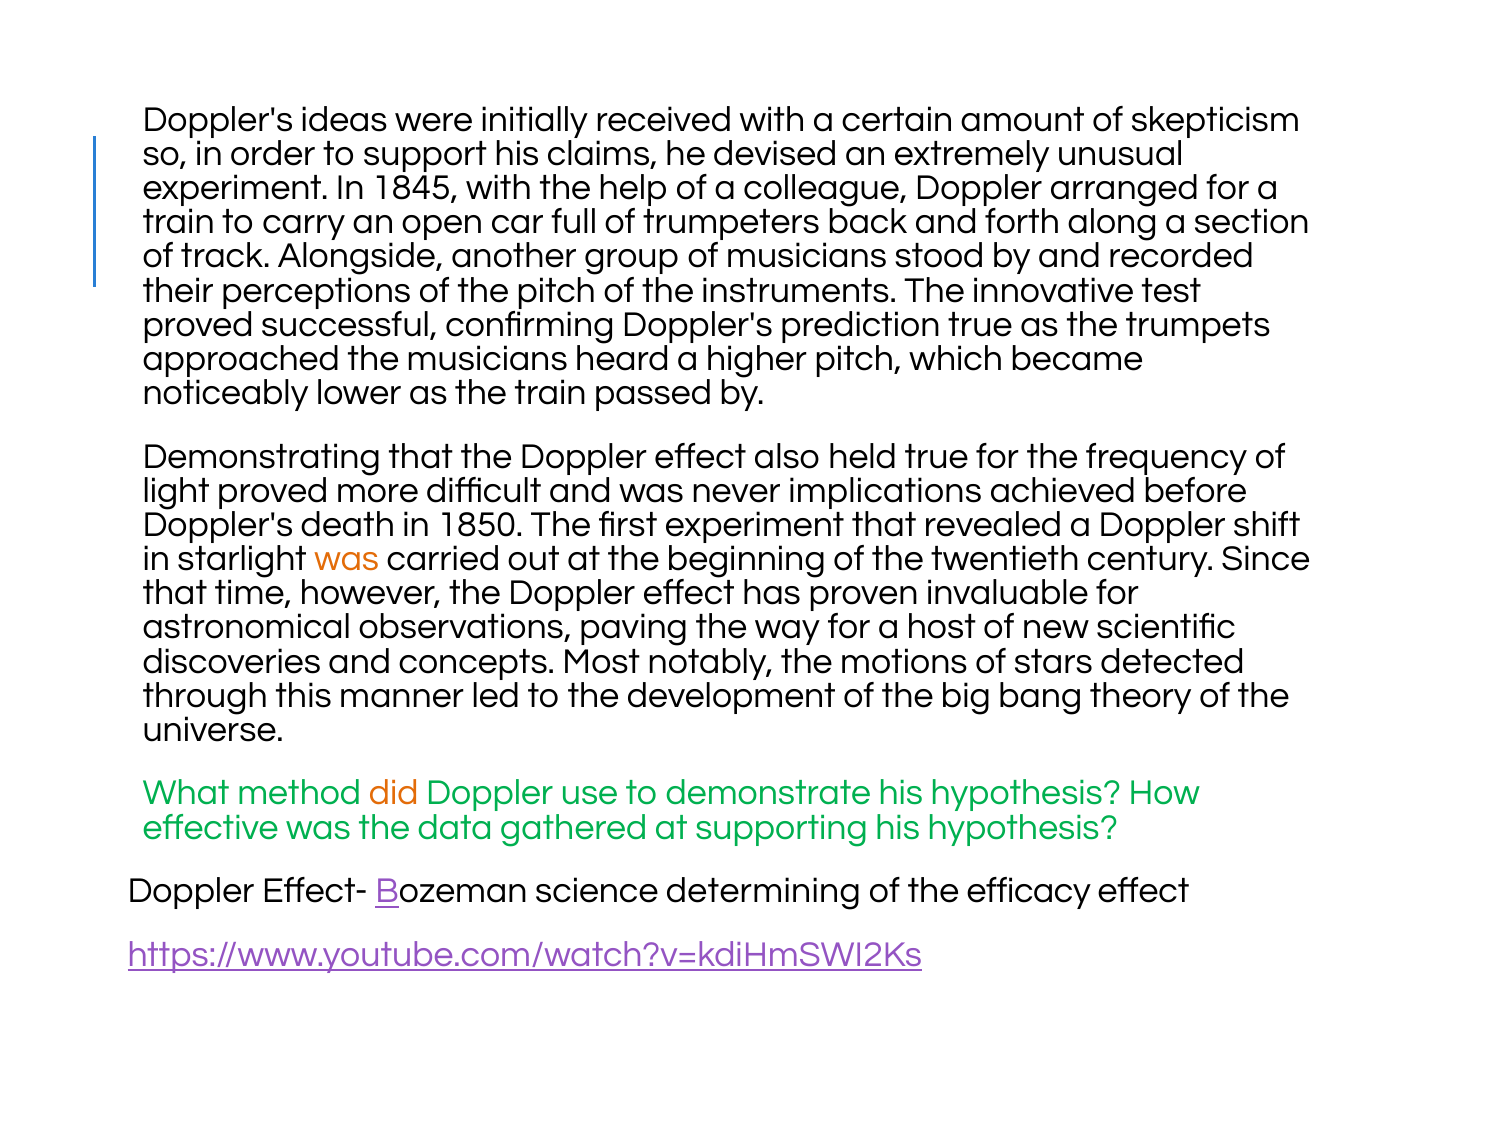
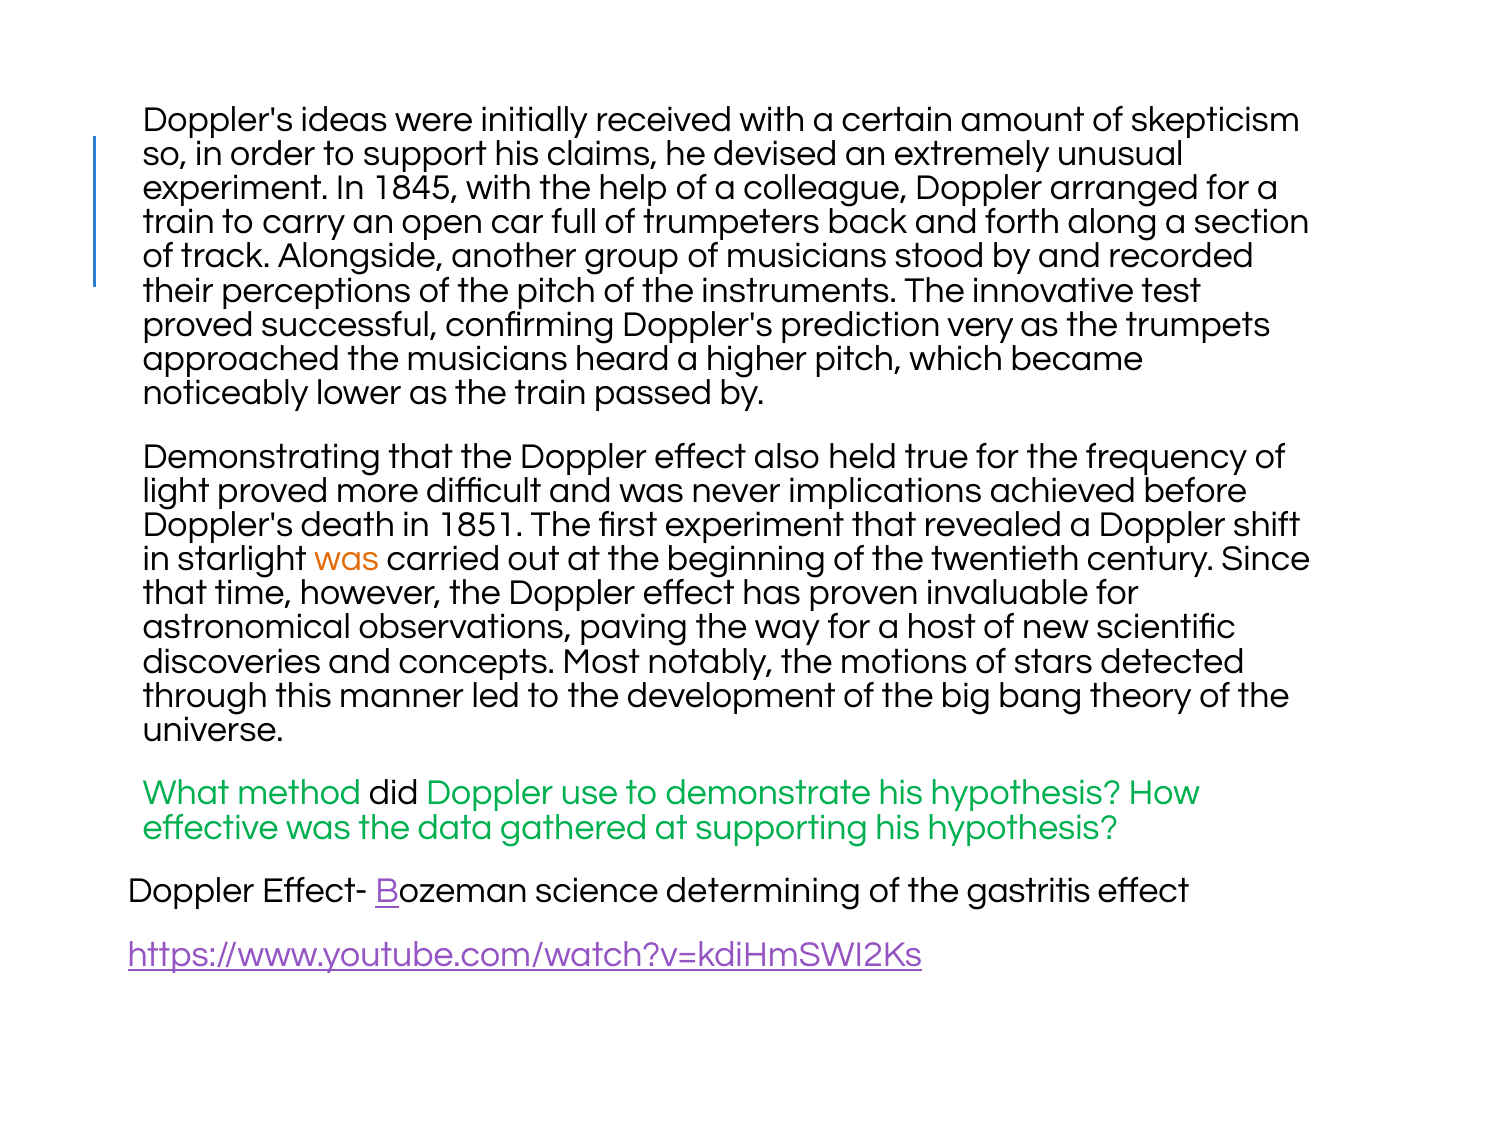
prediction true: true -> very (981, 325)
1850: 1850 -> 1851 (480, 525)
did colour: orange -> black (394, 793)
efficacy: efficacy -> gastritis (1029, 891)
